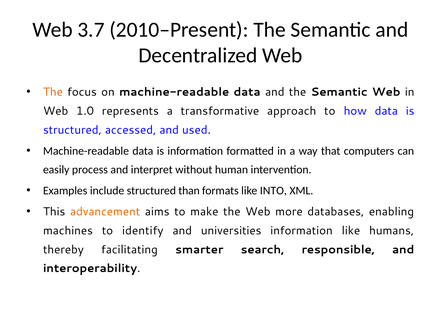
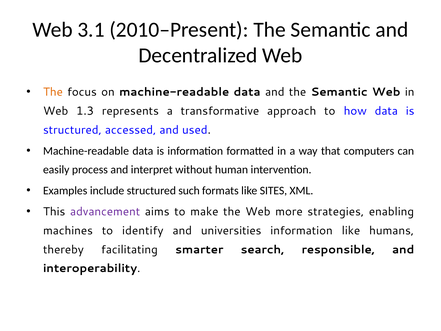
3.7: 3.7 -> 3.1 (91, 30)
1.0: 1.0 -> 1.3 (85, 111)
than: than -> such (189, 191)
INTO: INTO -> SITES (273, 191)
advancement colour: orange -> purple (105, 212)
databases: databases -> strategies (336, 212)
